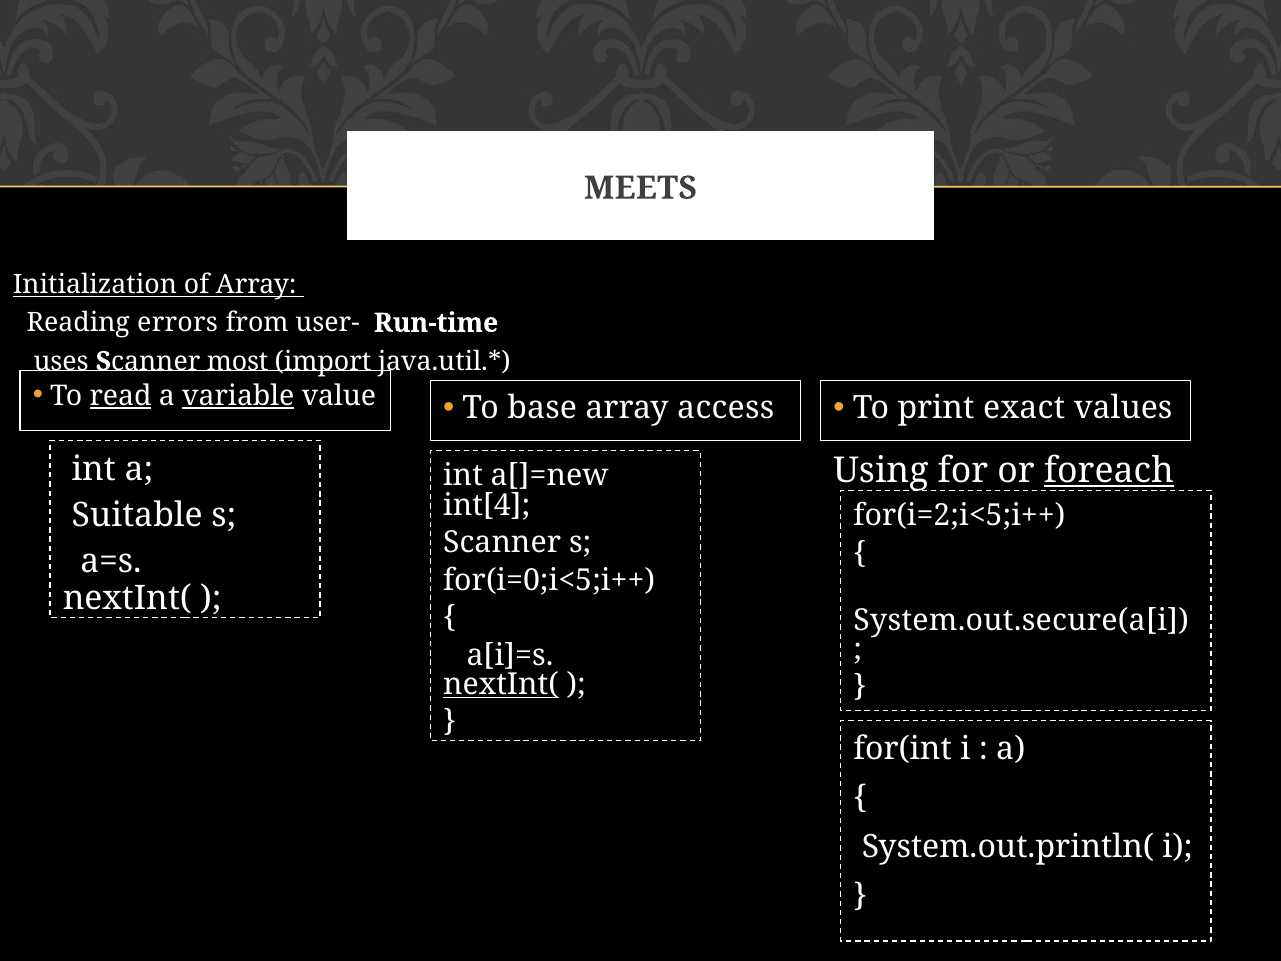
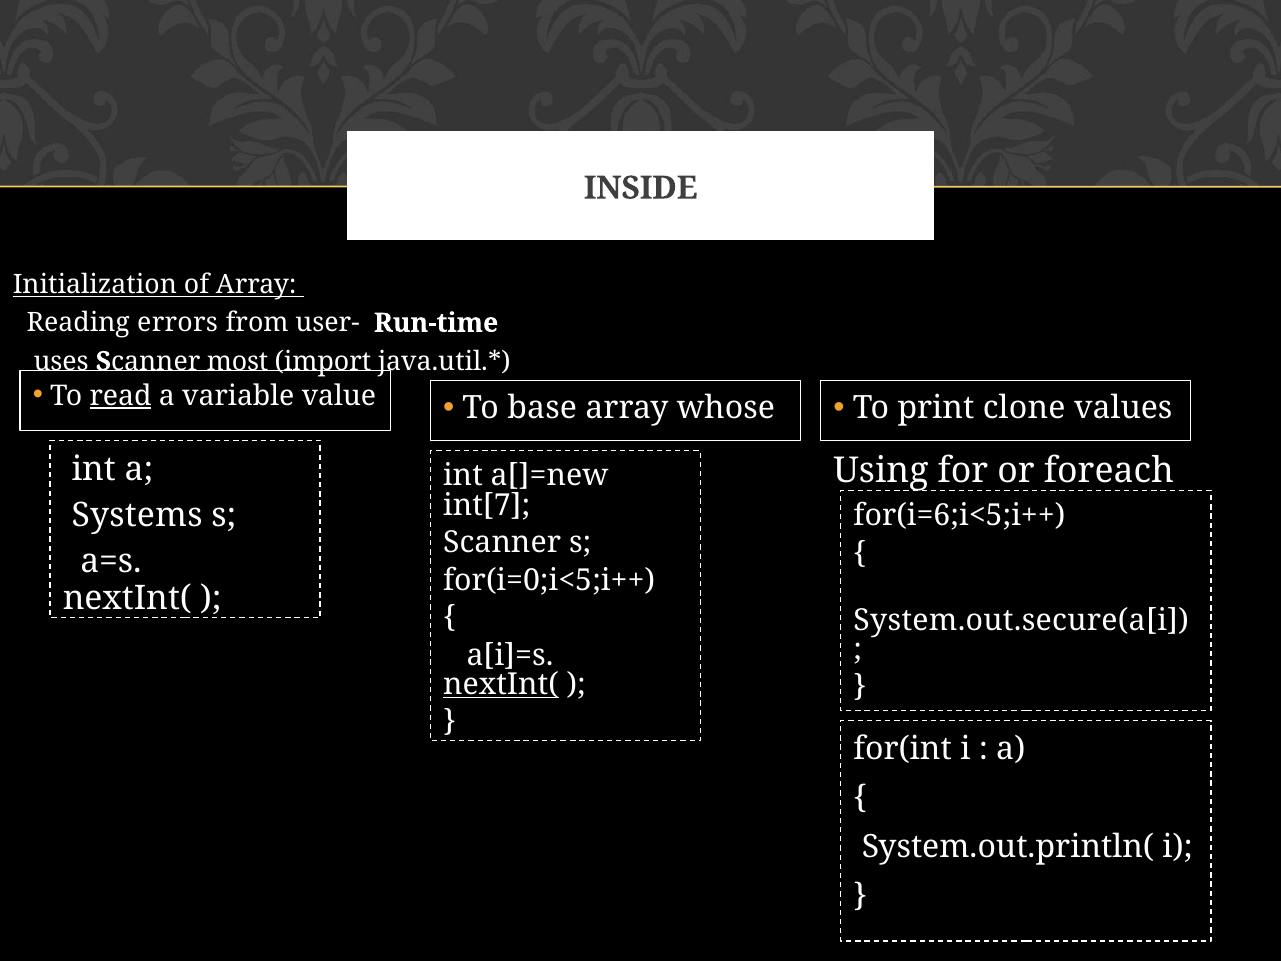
MEETS: MEETS -> INSIDE (641, 188)
variable underline: present -> none (238, 396)
access: access -> whose (726, 408)
exact: exact -> clone (1024, 408)
foreach underline: present -> none (1109, 471)
int[4: int[4 -> int[7 (487, 505)
Suitable: Suitable -> Systems (137, 515)
for(i=2;i<5;i++: for(i=2;i<5;i++ -> for(i=6;i<5;i++ (959, 516)
